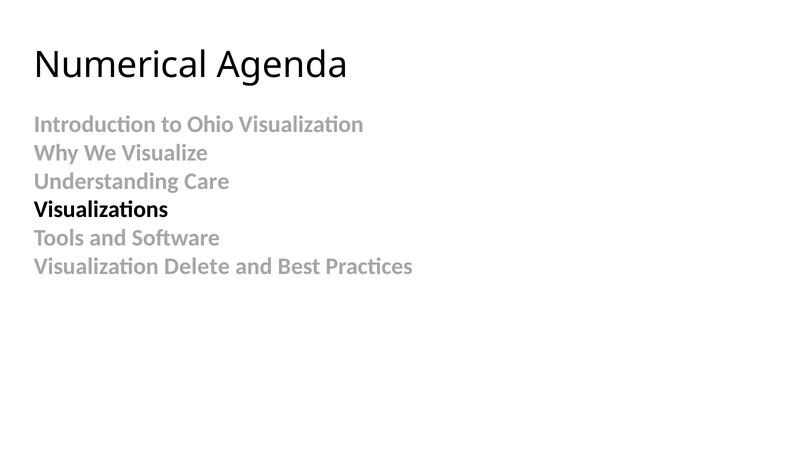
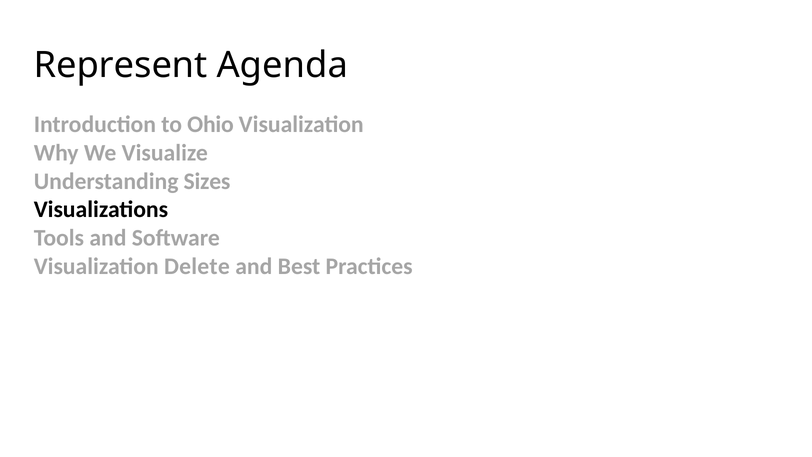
Numerical: Numerical -> Represent (121, 65)
Care: Care -> Sizes (207, 181)
